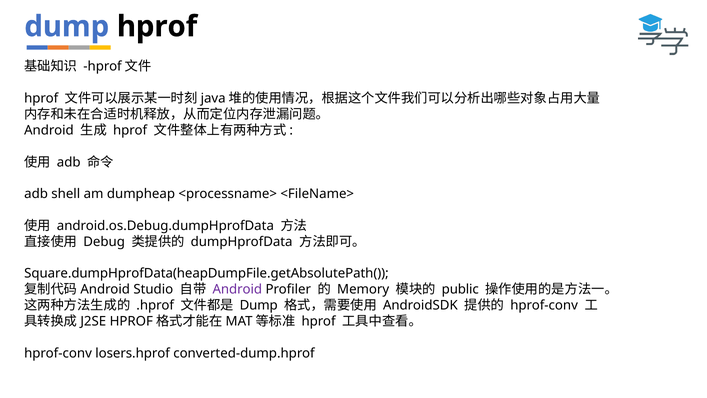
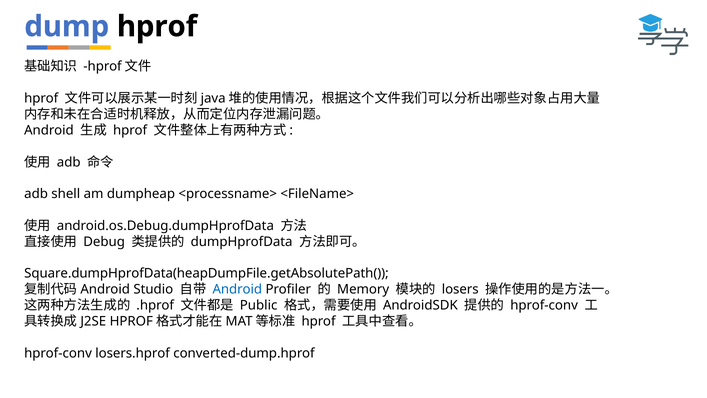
Android colour: purple -> blue (237, 289)
public: public -> losers (460, 289)
Dump: Dump -> Public (259, 305)
